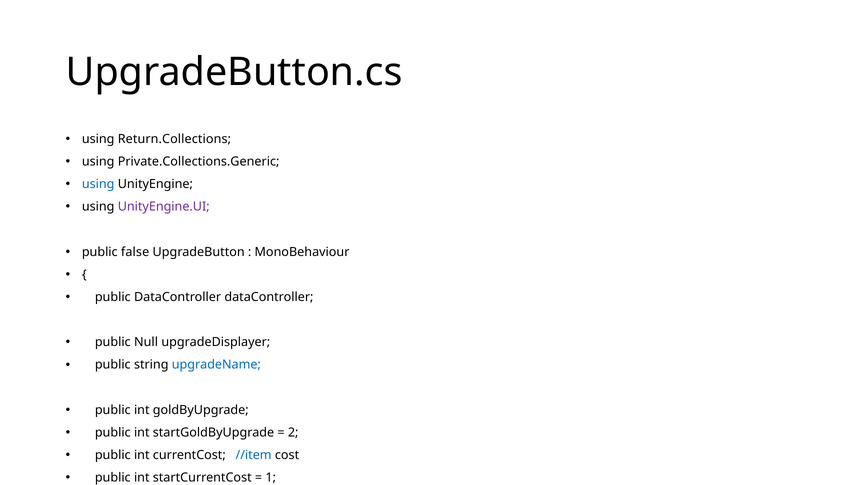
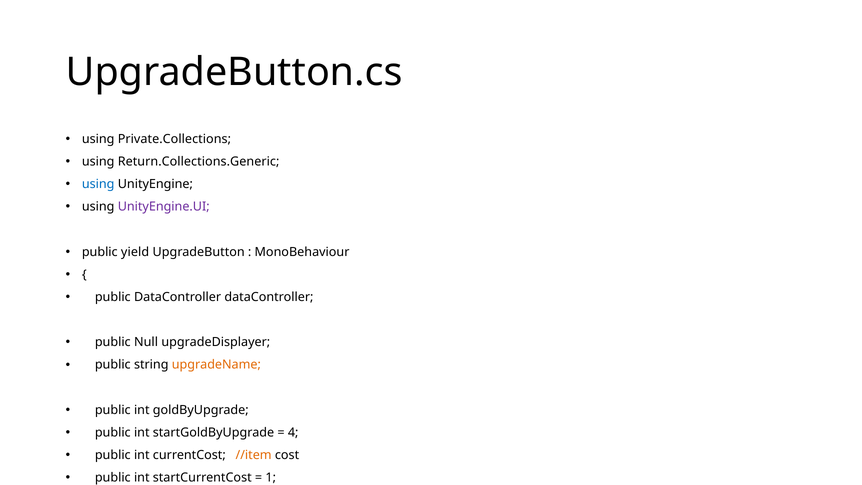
Return.Collections: Return.Collections -> Private.Collections (174, 139)
Private.Collections.Generic: Private.Collections.Generic -> Return.Collections.Generic (199, 162)
false: false -> yield (135, 252)
upgradeName colour: blue -> orange (216, 365)
2: 2 -> 4 (293, 432)
//item colour: blue -> orange (254, 455)
